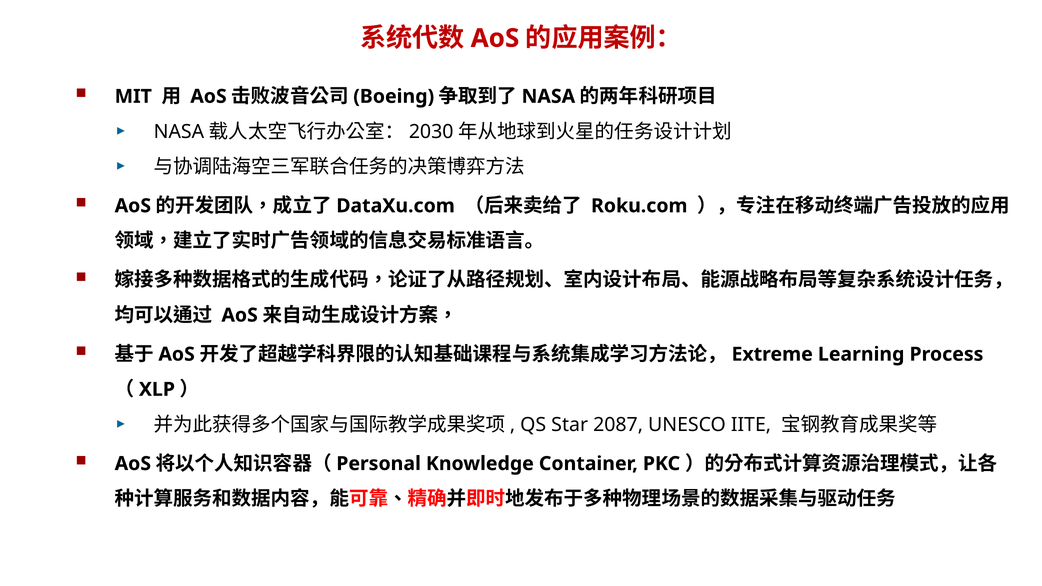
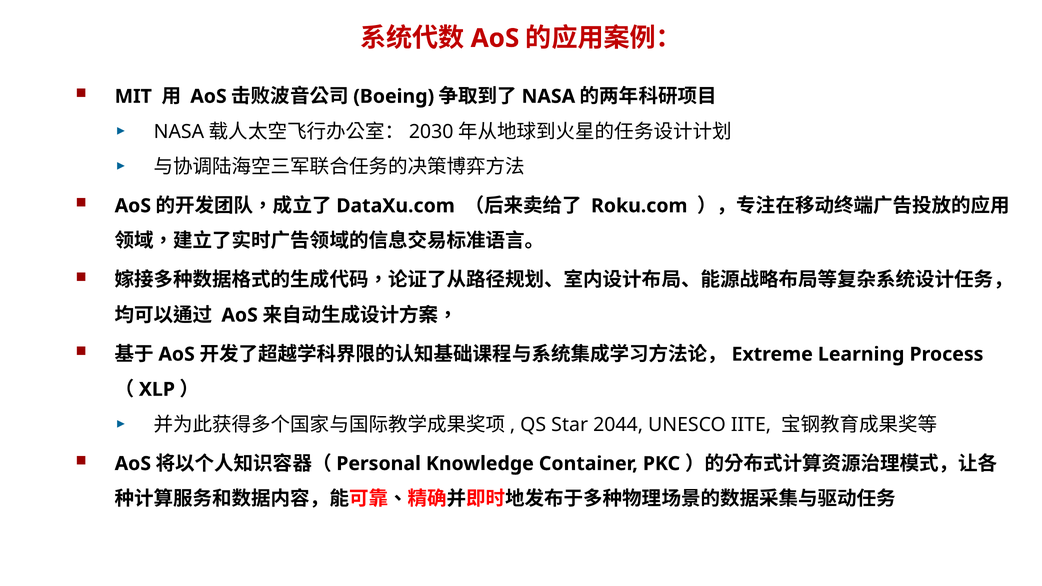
2087: 2087 -> 2044 (618, 425)
